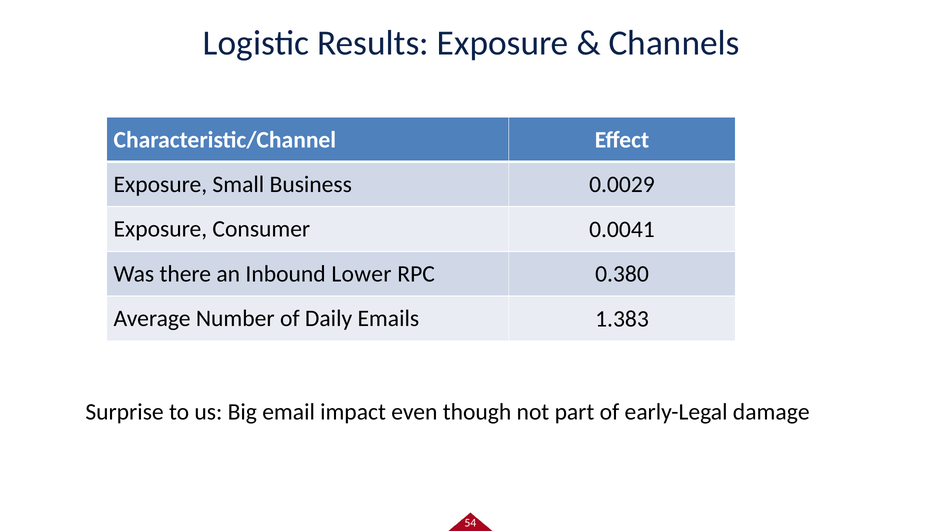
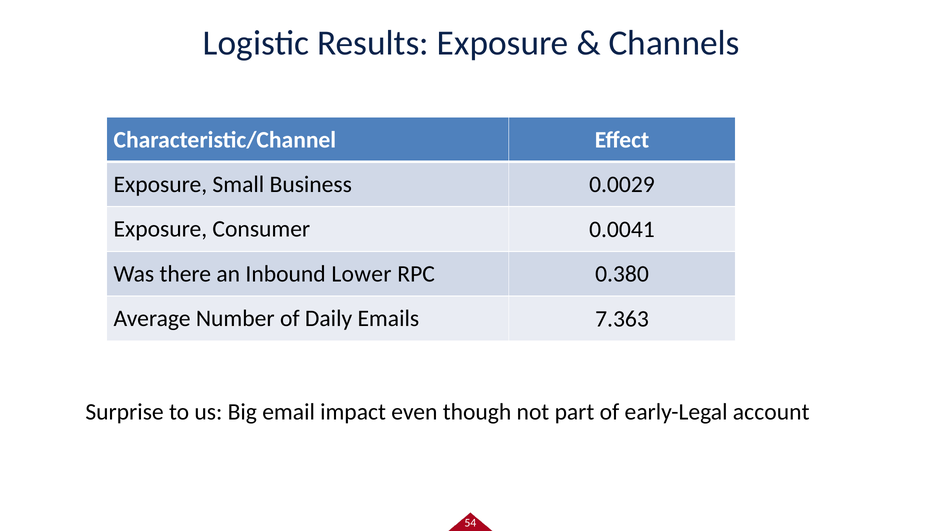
1.383: 1.383 -> 7.363 (622, 318)
damage: damage -> account (771, 412)
